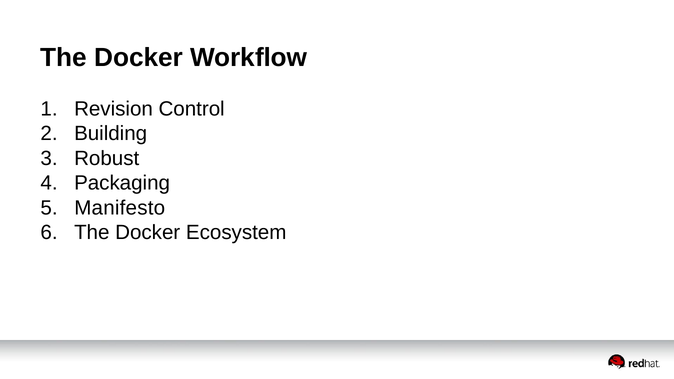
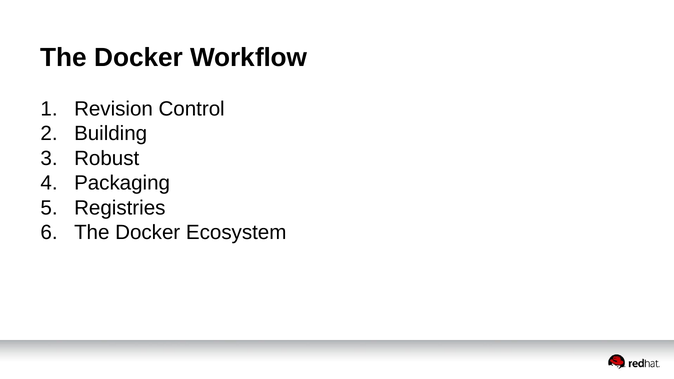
Manifesto: Manifesto -> Registries (120, 208)
